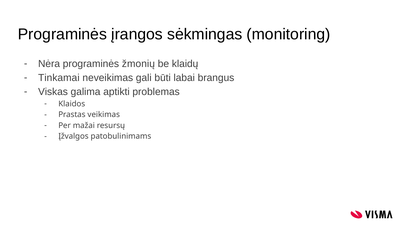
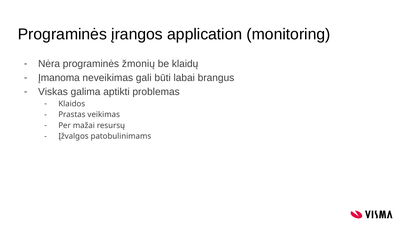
sėkmingas: sėkmingas -> application (205, 34)
Tinkamai: Tinkamai -> Įmanoma (59, 78)
